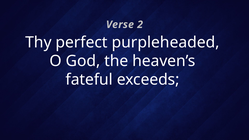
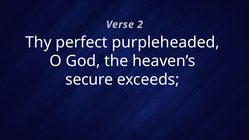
fateful: fateful -> secure (89, 80)
